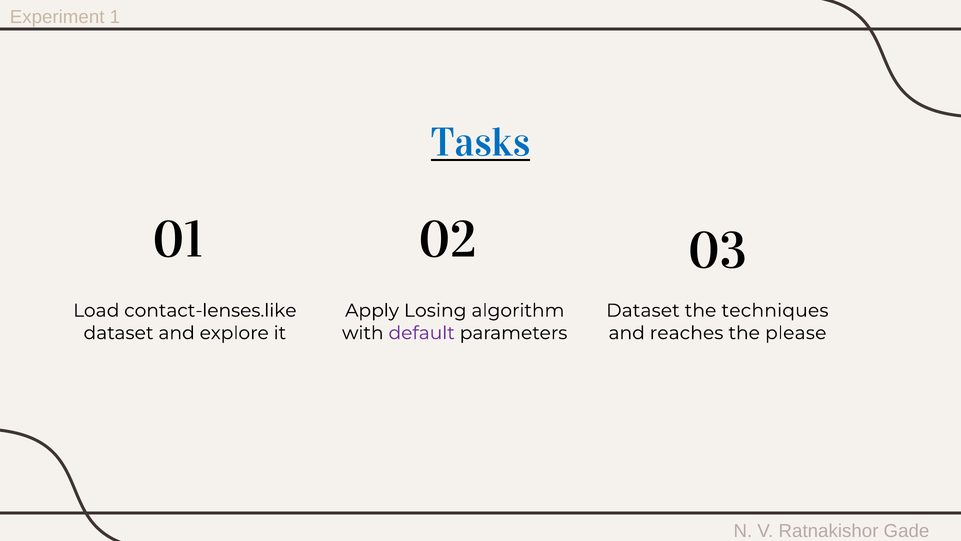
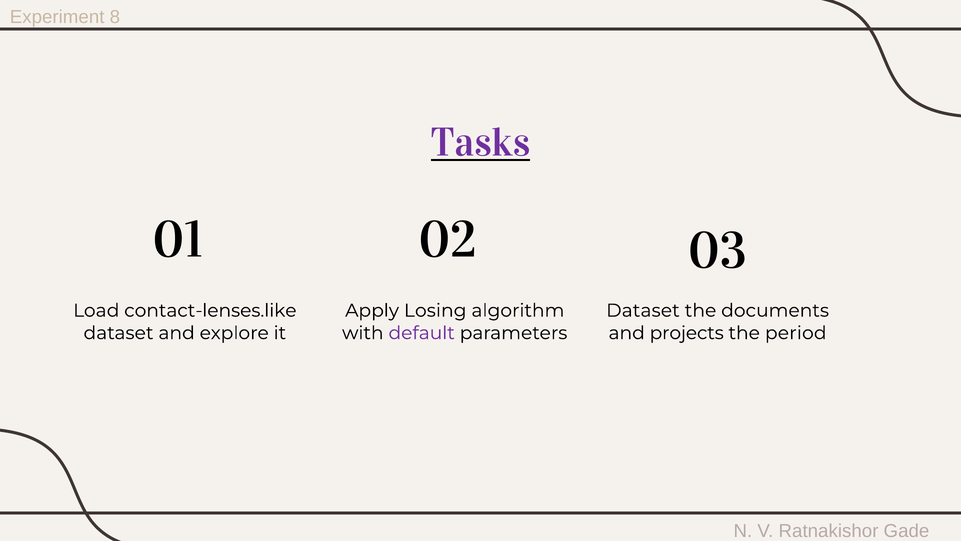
1: 1 -> 8 (115, 17)
Tasks colour: blue -> purple (481, 143)
techniques: techniques -> documents (775, 310)
reaches: reaches -> projects (687, 333)
please: please -> period (796, 333)
